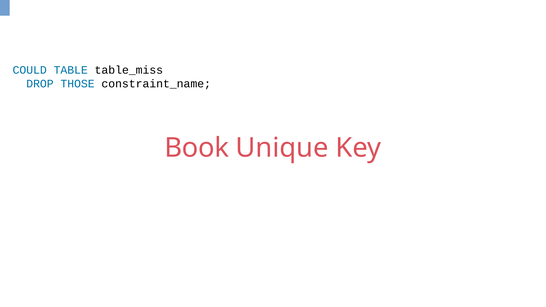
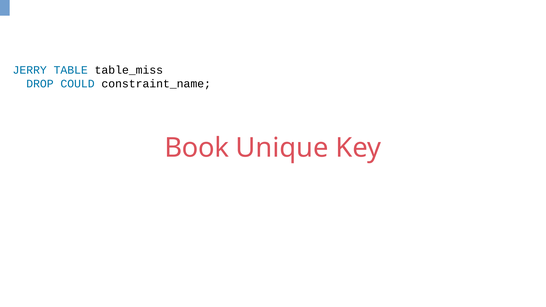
COULD: COULD -> JERRY (30, 70)
THOSE: THOSE -> COULD (78, 84)
